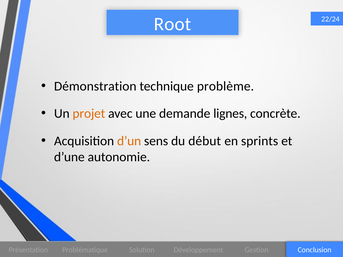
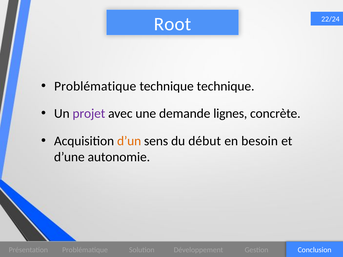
Démonstration: Démonstration -> Problématique (95, 86)
technique problème: problème -> technique (226, 86)
projet colour: orange -> purple (89, 114)
sprints: sprints -> besoin (260, 141)
